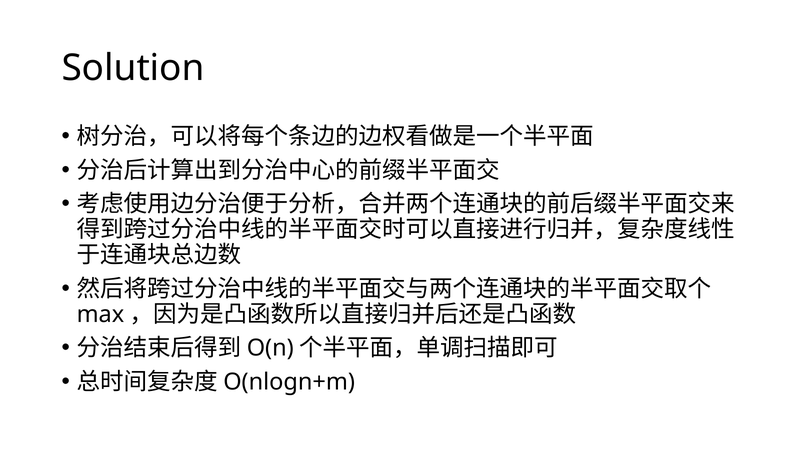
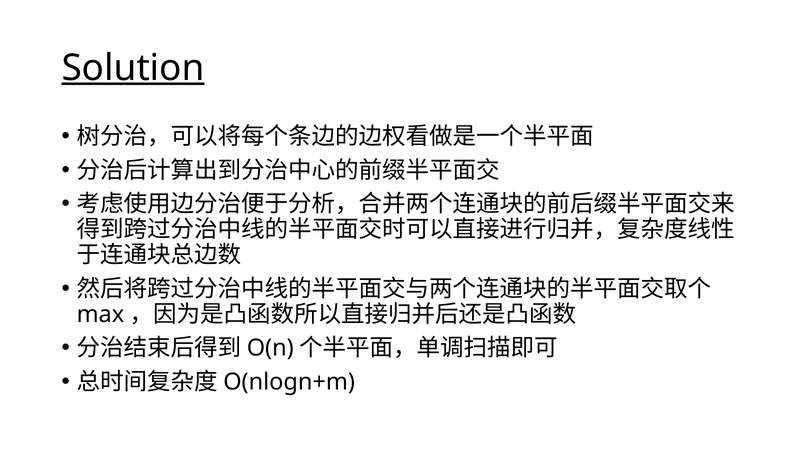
Solution underline: none -> present (133, 68)
